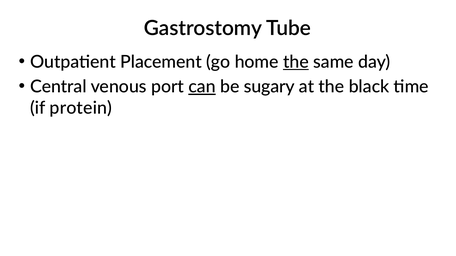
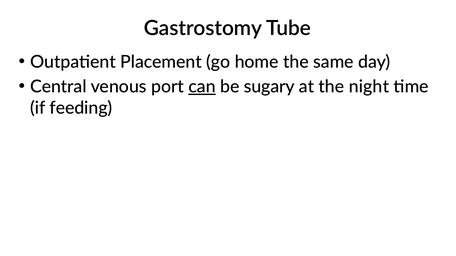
the underline: present -> none (296, 62)
black: black -> night (369, 87)
protein: protein -> feeding (81, 108)
